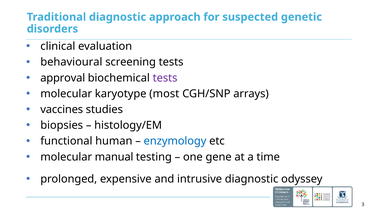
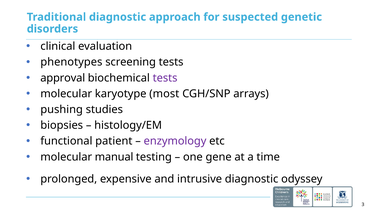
behavioural: behavioural -> phenotypes (71, 62)
vaccines: vaccines -> pushing (62, 110)
human: human -> patient (114, 142)
enzymology colour: blue -> purple (175, 142)
